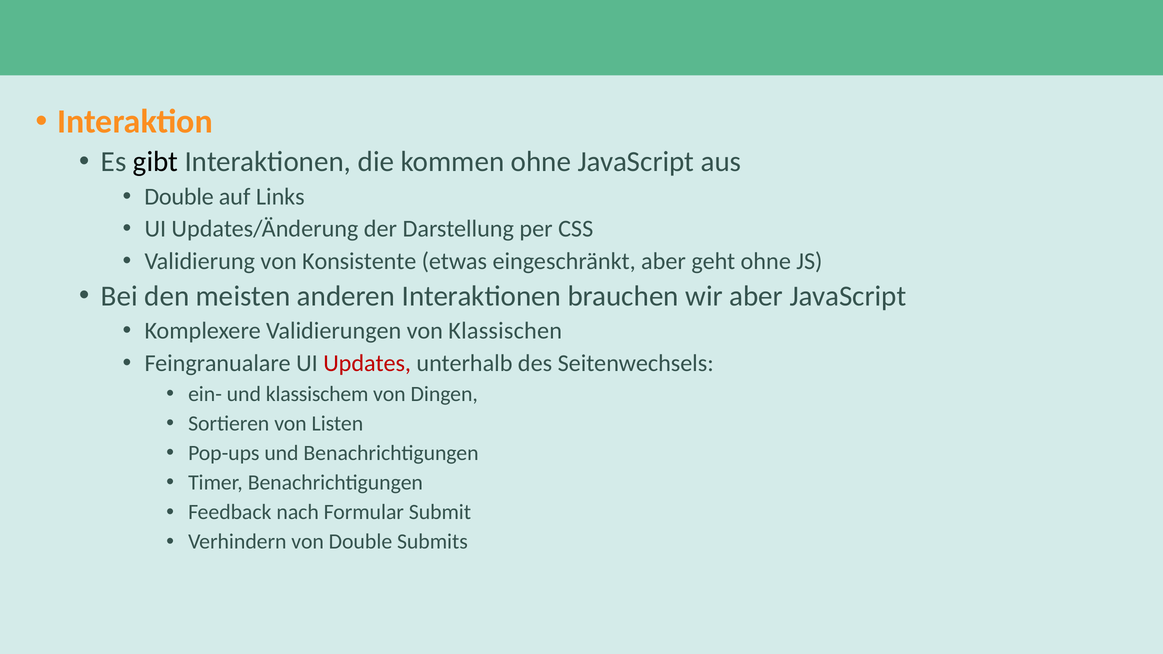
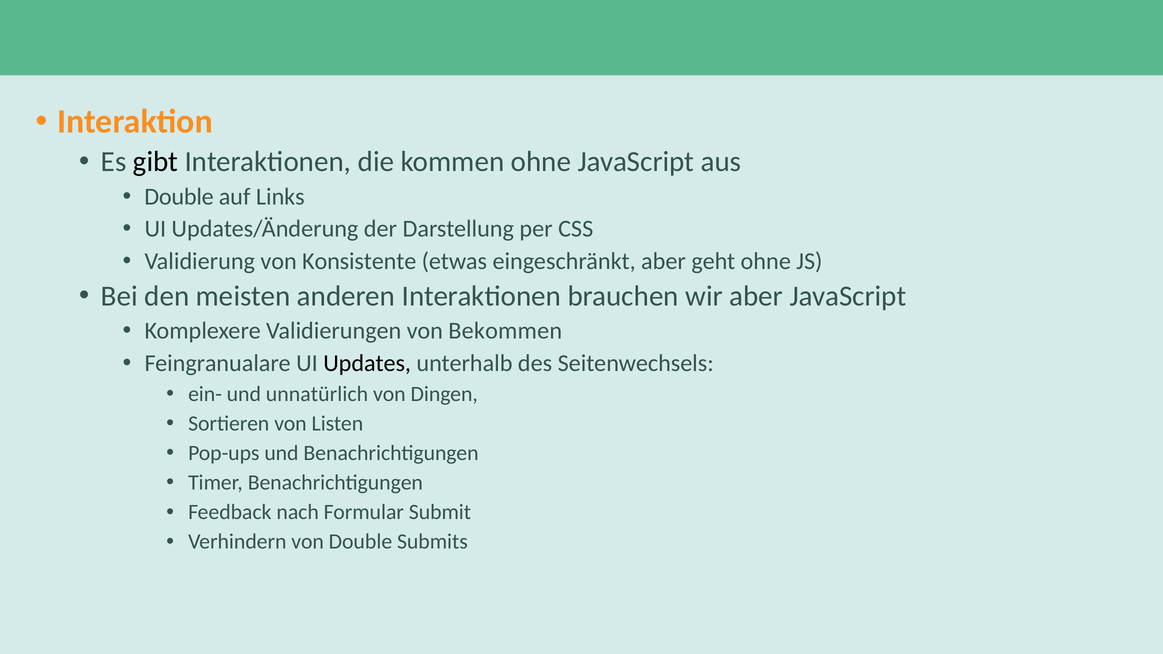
Klassischen: Klassischen -> Bekommen (505, 331)
Updates colour: red -> black (367, 363)
klassischem: klassischem -> unnatürlich (317, 394)
